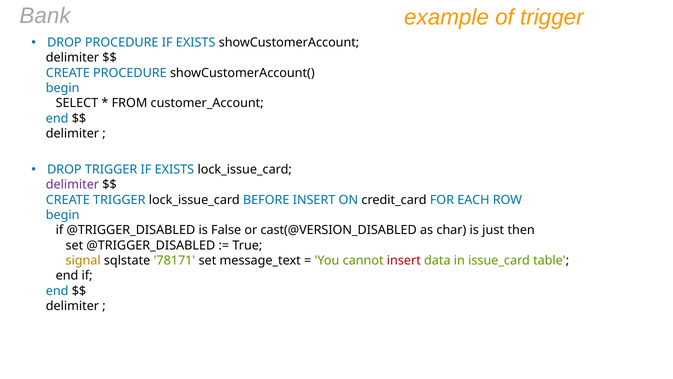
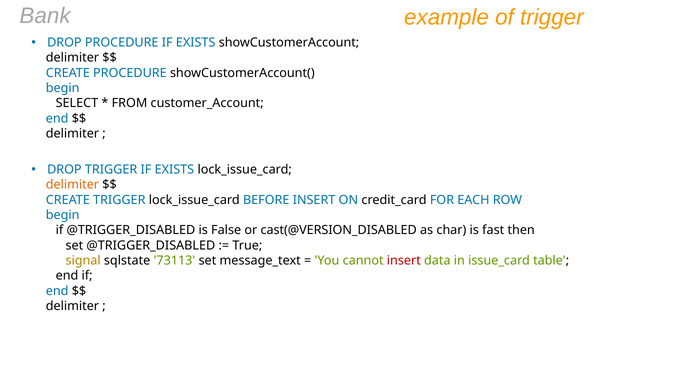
delimiter colour: purple -> orange (72, 185)
just: just -> fast (493, 230)
78171: 78171 -> 73113 (174, 260)
